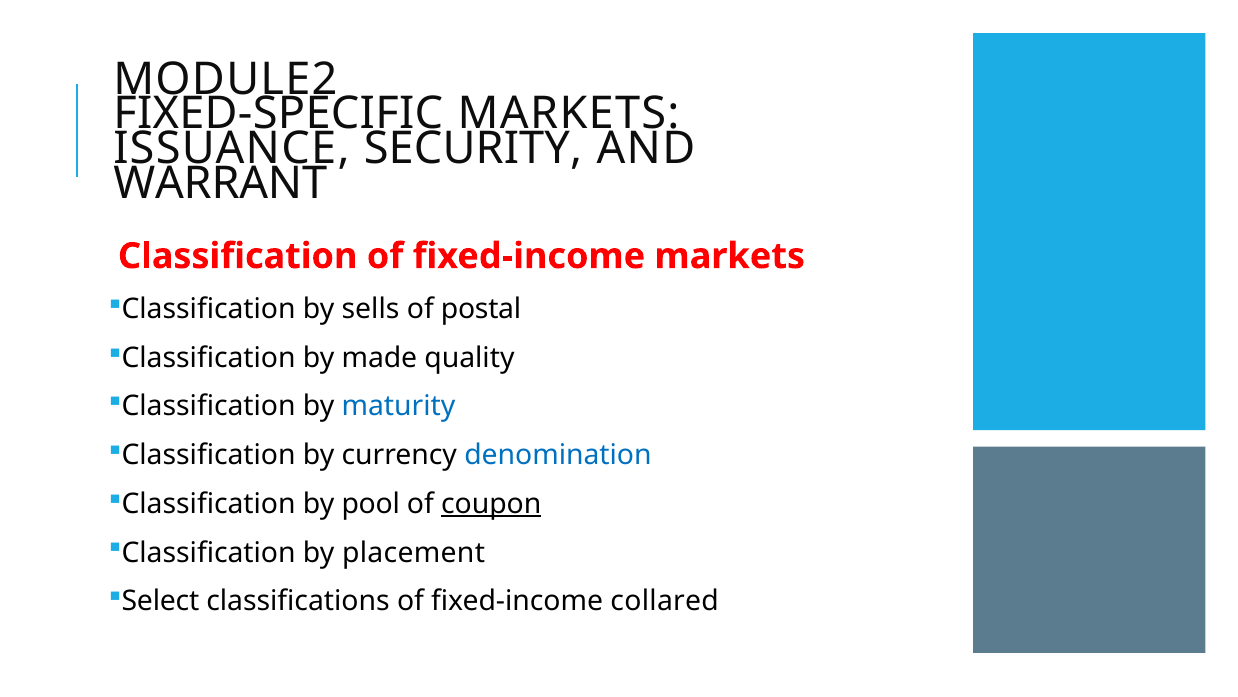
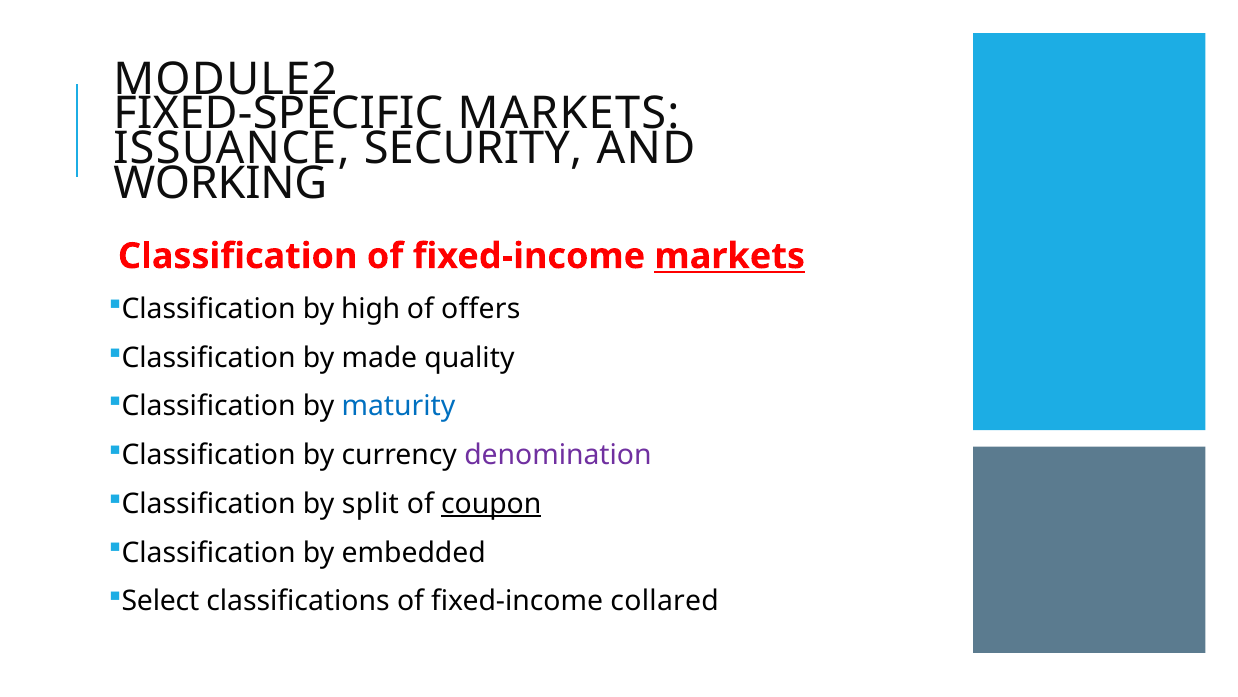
WARRANT: WARRANT -> WORKING (220, 183)
markets underline: none -> present (730, 256)
sells: sells -> high (371, 309)
postal: postal -> offers (481, 309)
denomination colour: blue -> purple (558, 455)
pool: pool -> split (370, 504)
placement: placement -> embedded (414, 552)
